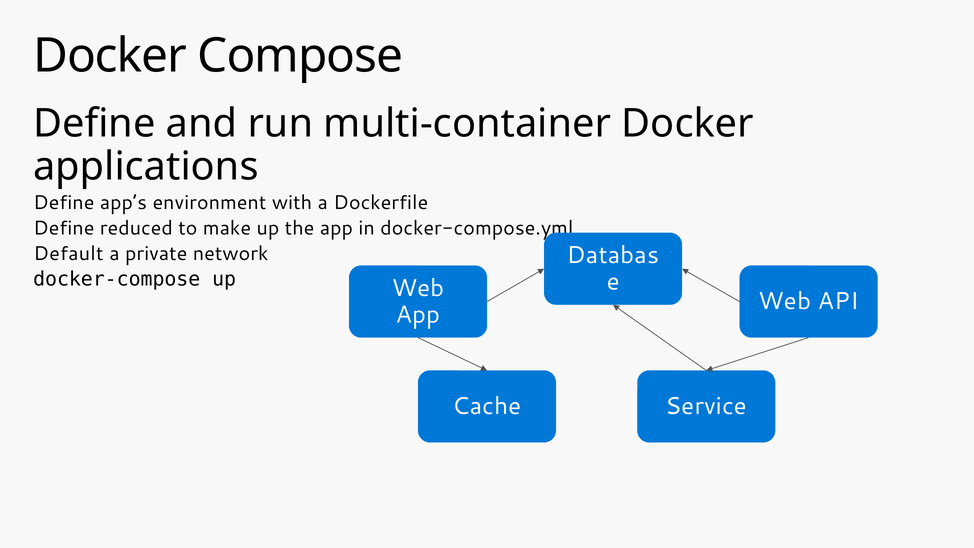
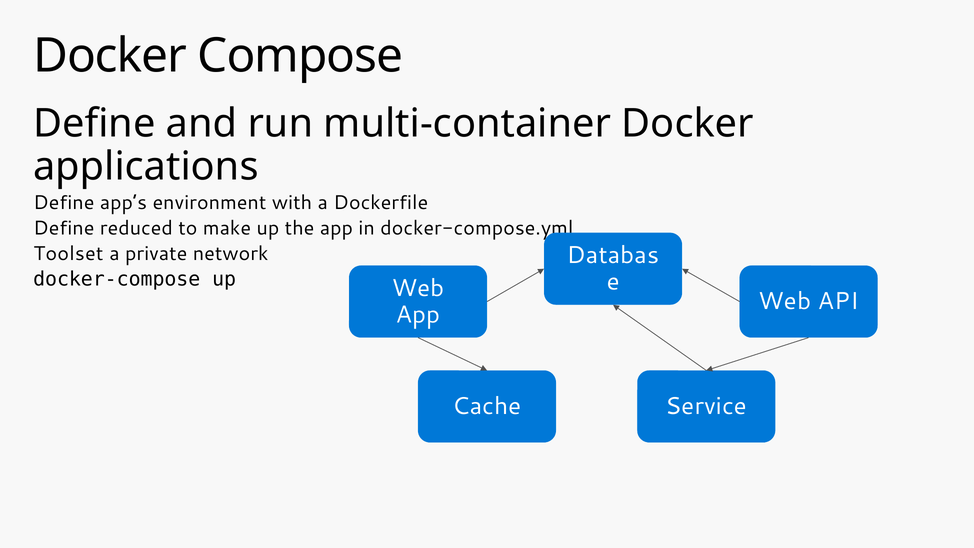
Default: Default -> Toolset (68, 254)
